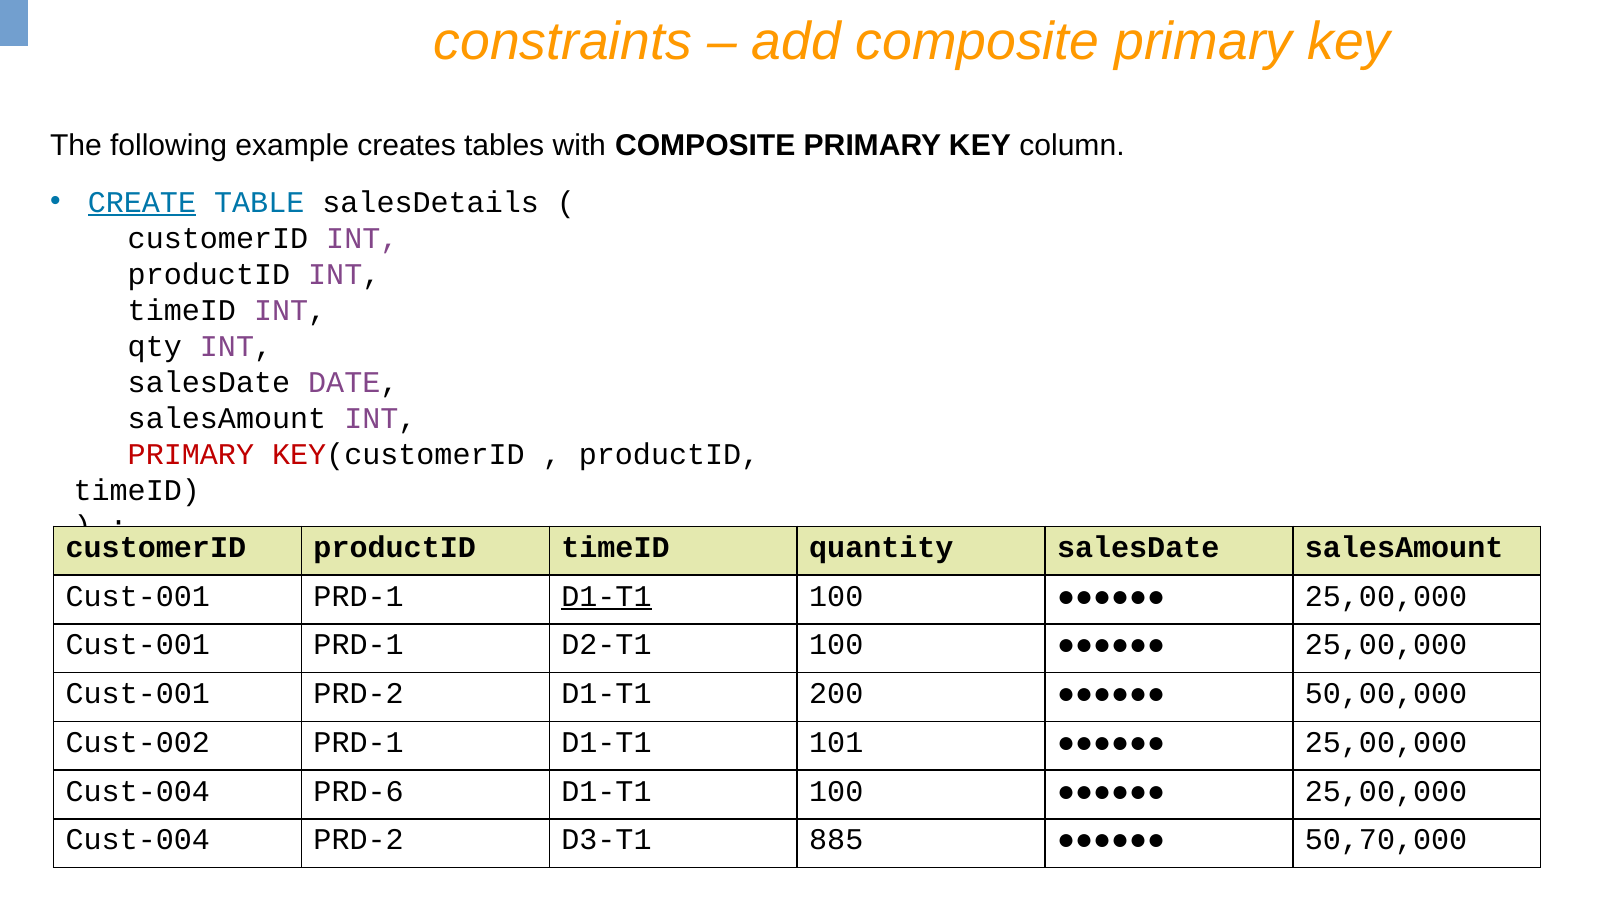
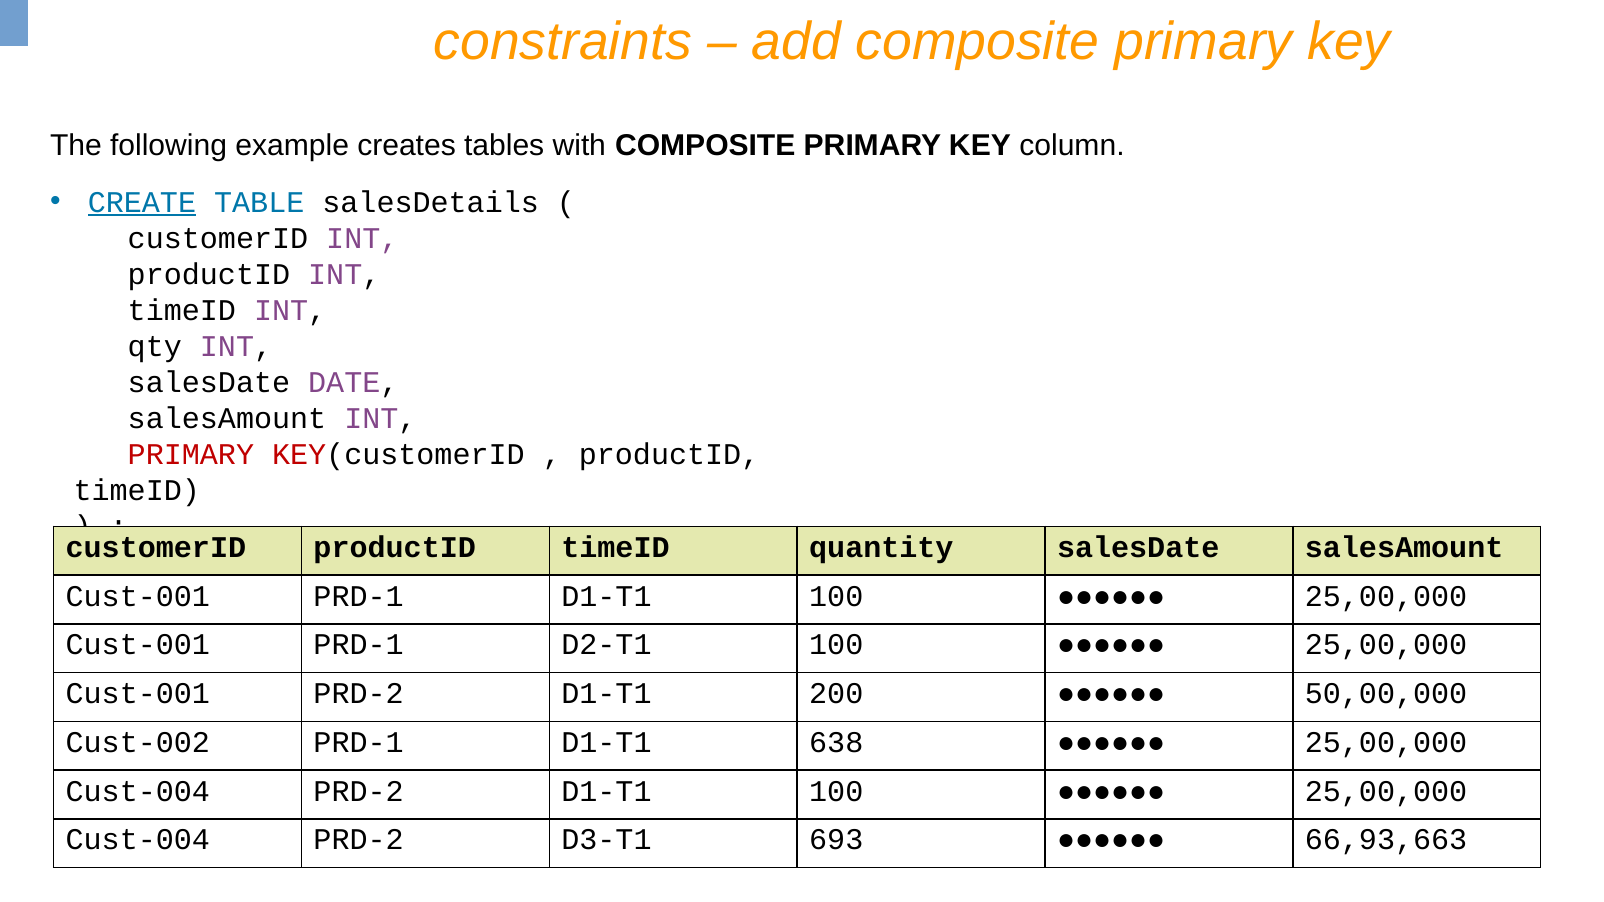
D1-T1 underline: present -> none (606, 596)
101: 101 -> 638 (836, 743)
PRD-6: PRD-6 -> PRD-2 (359, 791)
885: 885 -> 693 (836, 840)
50,70,000: 50,70,000 -> 66,93,663 (1386, 840)
